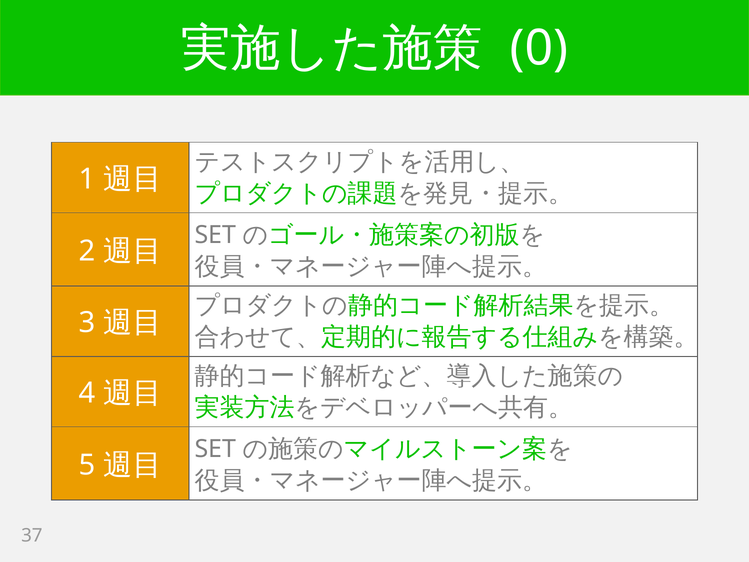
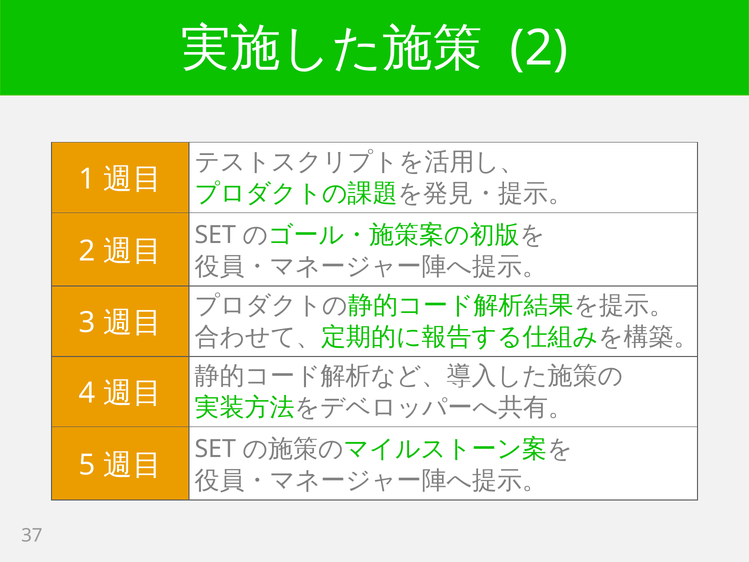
0: 0 -> 2 (539, 48)
